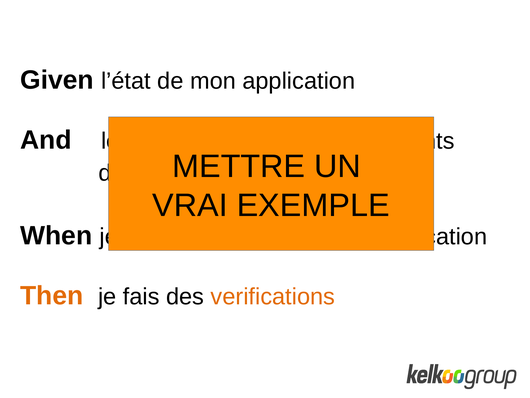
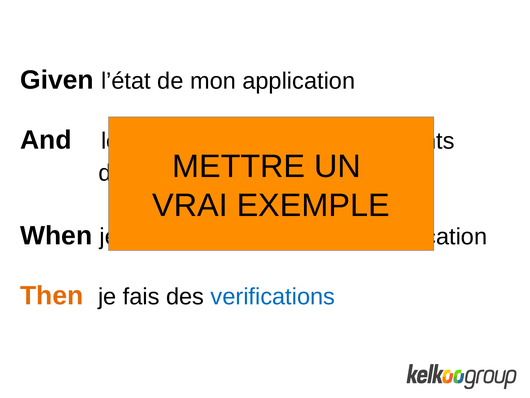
verifications colour: orange -> blue (273, 296)
